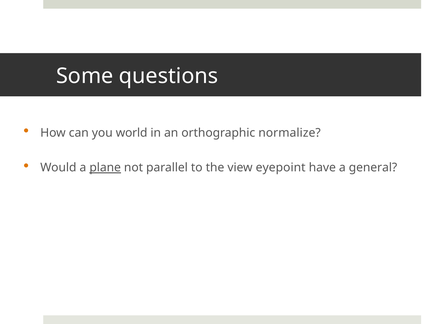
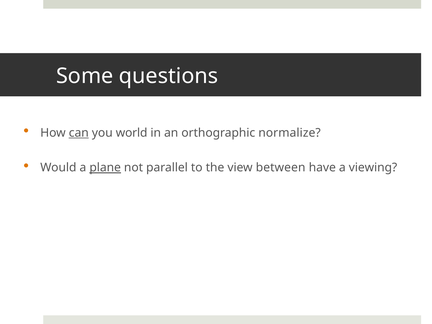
can underline: none -> present (79, 133)
eyepoint: eyepoint -> between (281, 168)
general: general -> viewing (373, 168)
